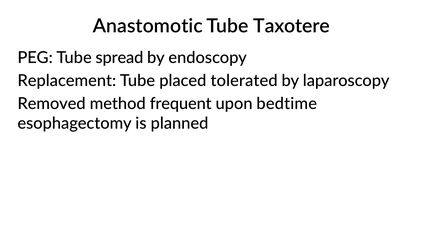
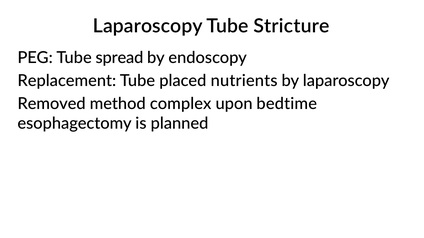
Anastomotic: Anastomotic -> Laparoscopy (148, 26)
Taxotere: Taxotere -> Stricture (291, 26)
tolerated: tolerated -> nutrients (244, 81)
frequent: frequent -> complex (181, 104)
